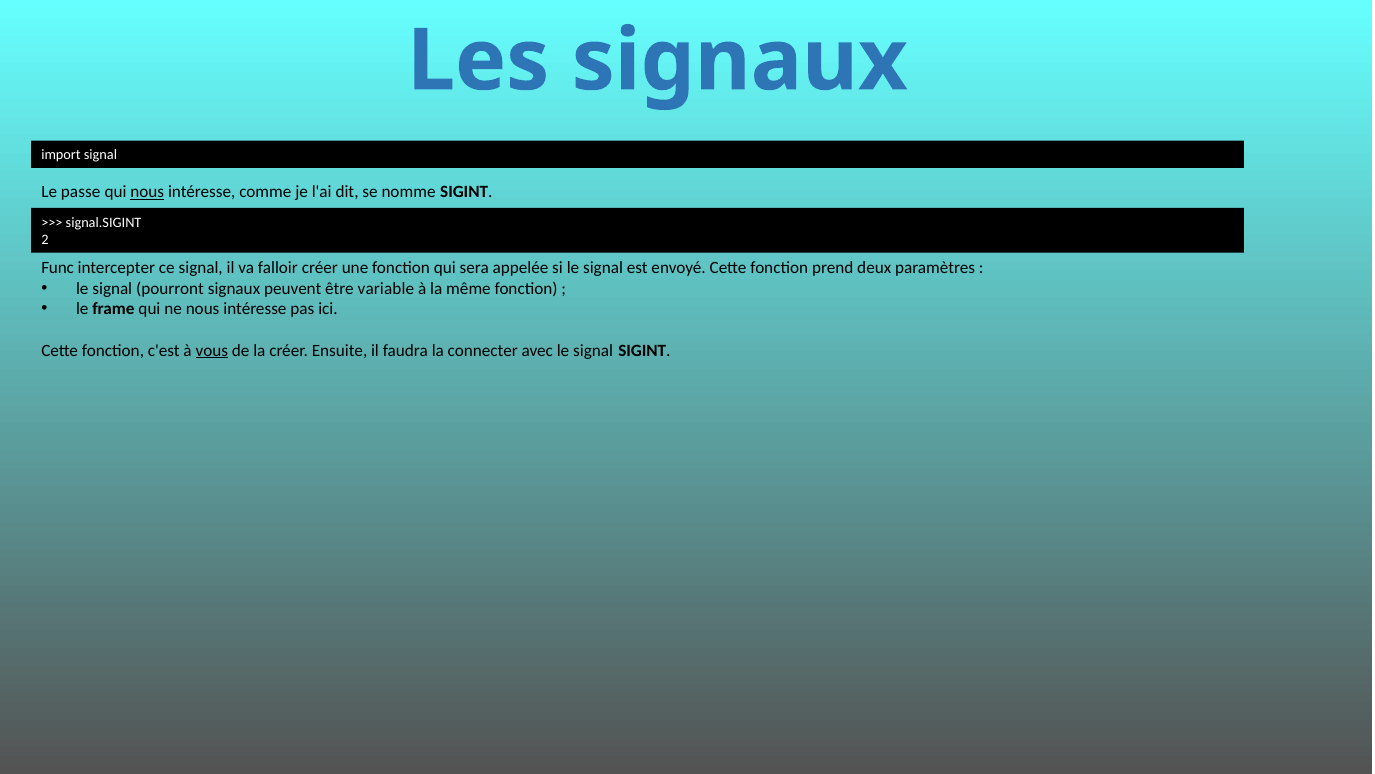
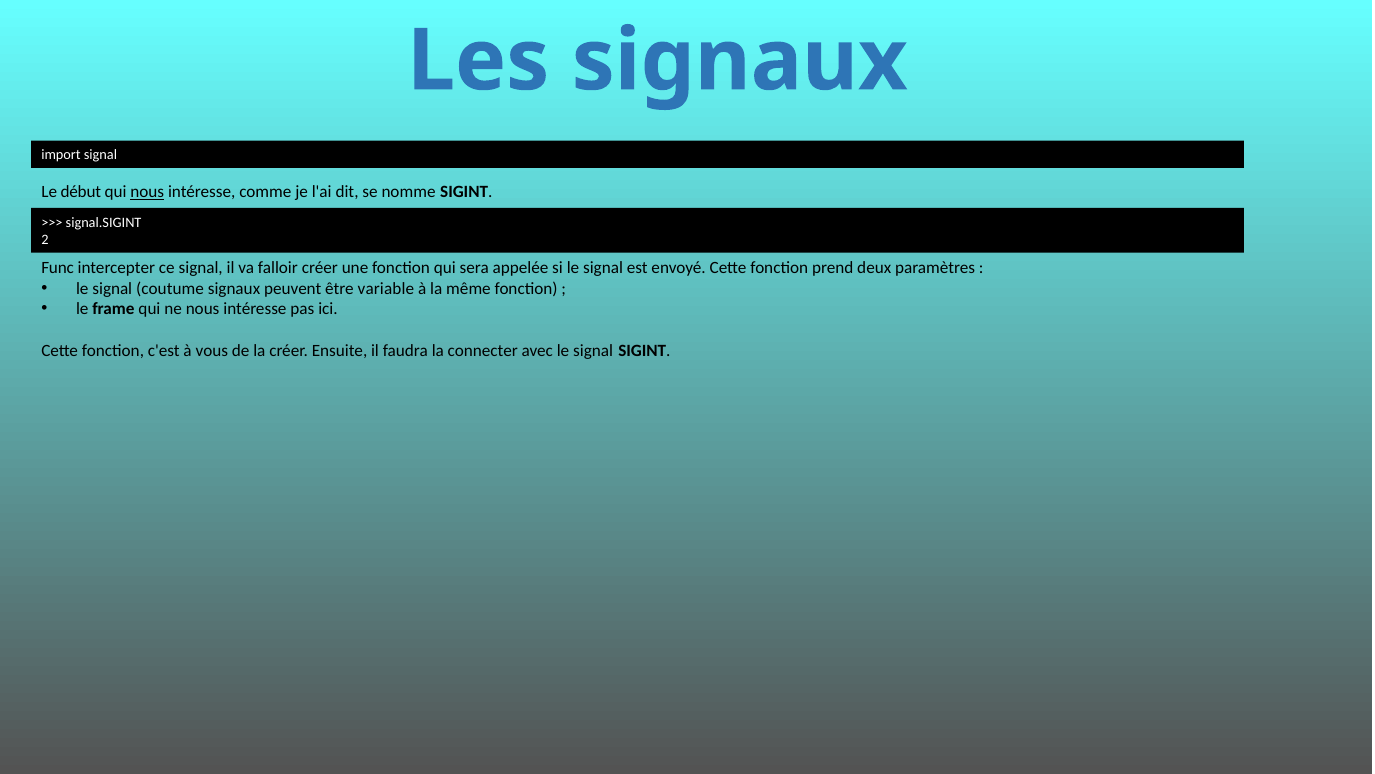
passe: passe -> début (81, 192)
pourront: pourront -> coutume (170, 288)
vous underline: present -> none (212, 350)
